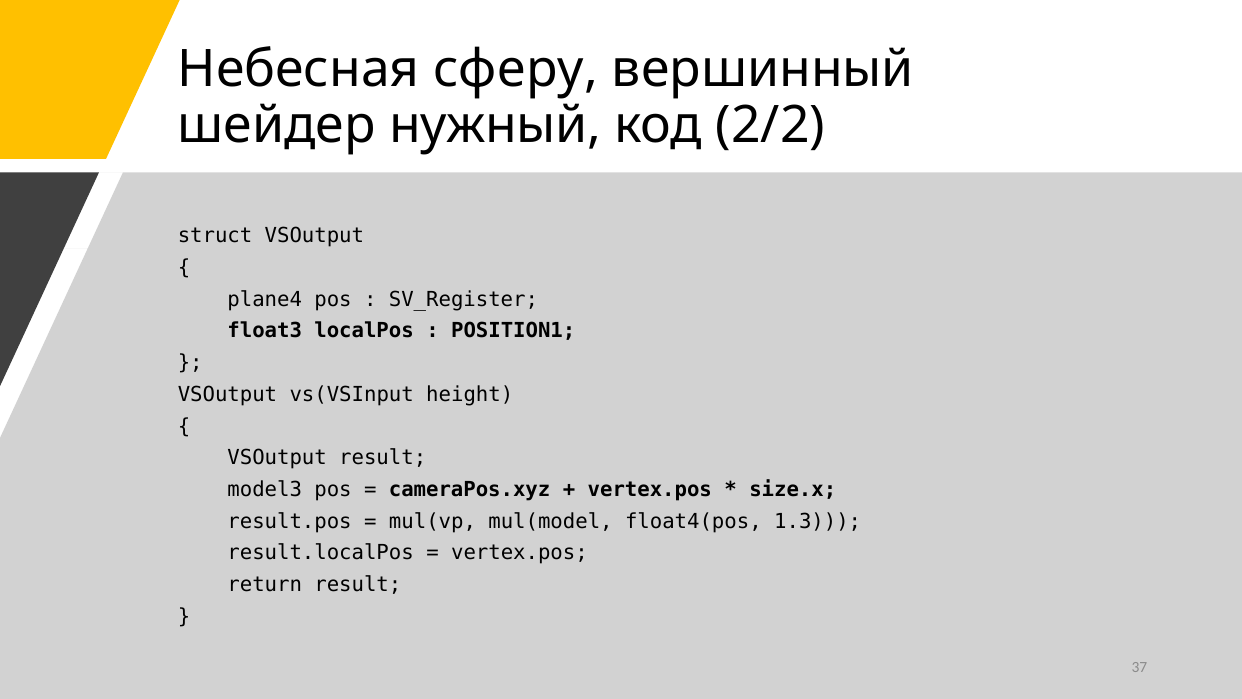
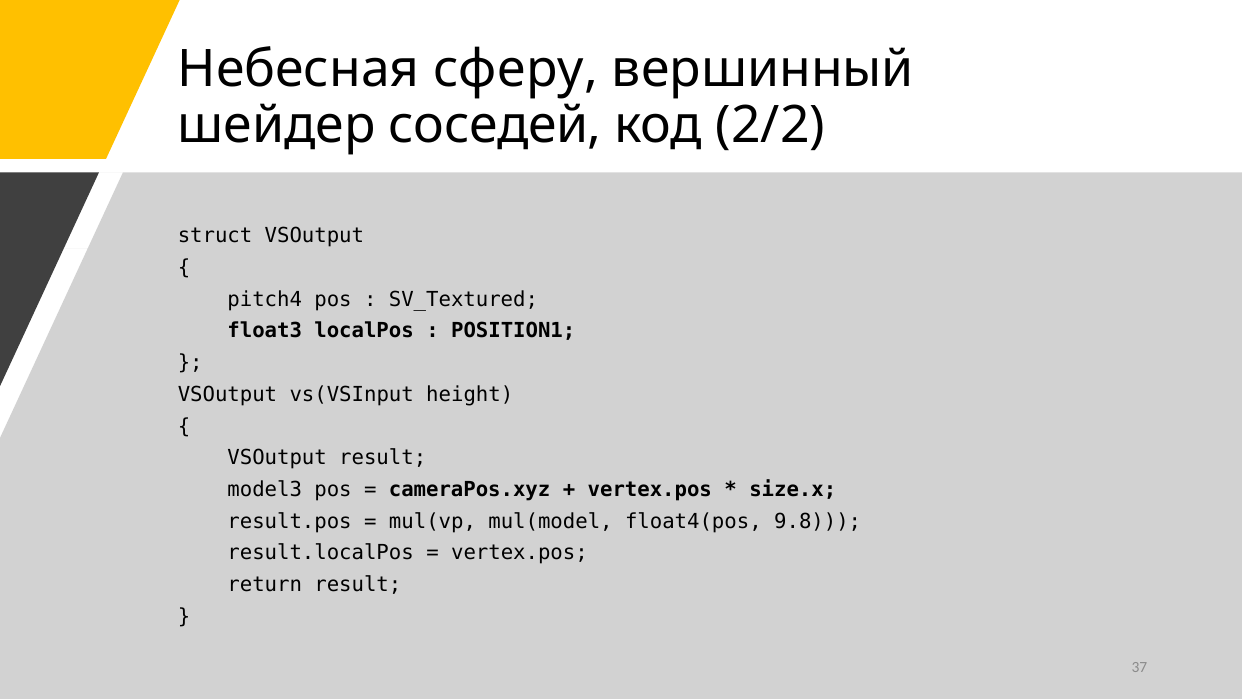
нужный: нужный -> соседей (495, 125)
plane4: plane4 -> pitch4 (265, 299)
SV_Register: SV_Register -> SV_Textured (463, 299)
1.3: 1.3 -> 9.8 (818, 521)
